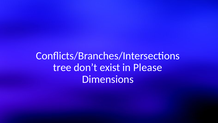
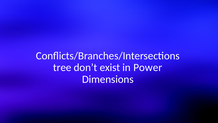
Please: Please -> Power (148, 67)
